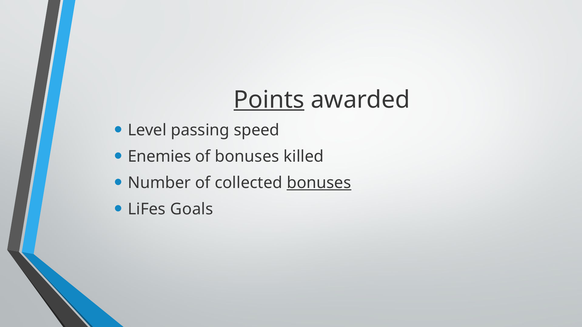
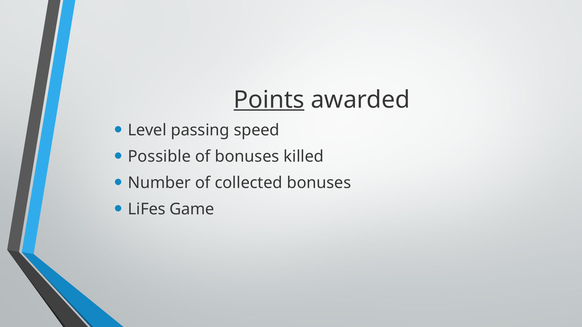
Enemies: Enemies -> Possible (159, 157)
bonuses underline: present -> none (319, 183)
Goals: Goals -> Game (192, 209)
